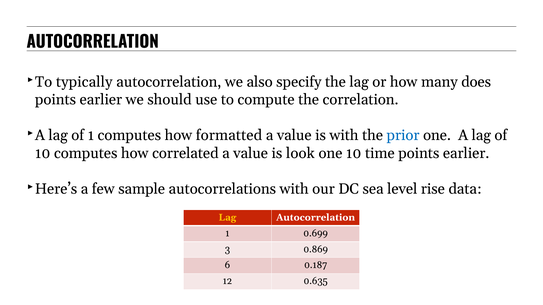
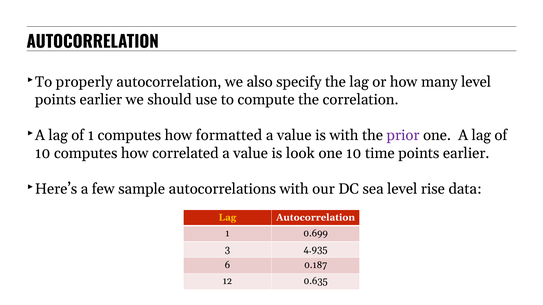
typically: typically -> properly (84, 82)
many does: does -> level (476, 82)
prior colour: blue -> purple (403, 135)
0.869: 0.869 -> 4.935 (316, 249)
